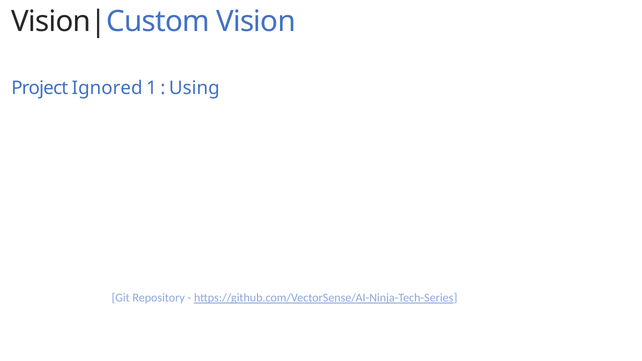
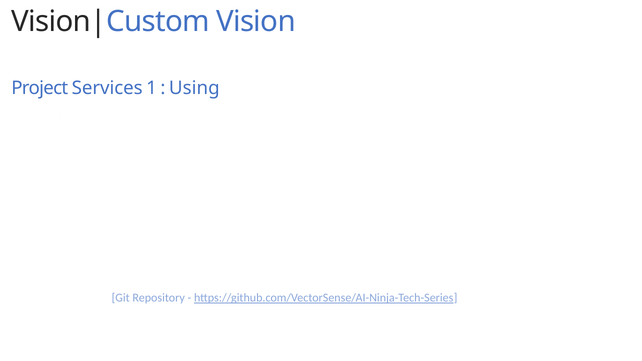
Ignored: Ignored -> Services (107, 88)
